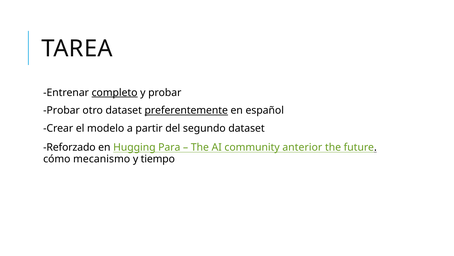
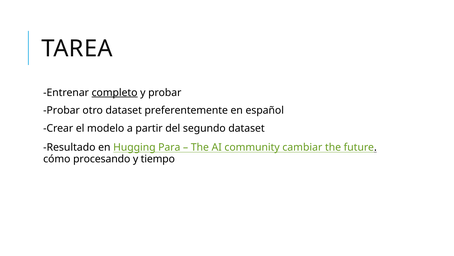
preferentemente underline: present -> none (186, 110)
Reforzado: Reforzado -> Resultado (69, 147)
anterior: anterior -> cambiar (302, 147)
mecanismo: mecanismo -> procesando (102, 159)
